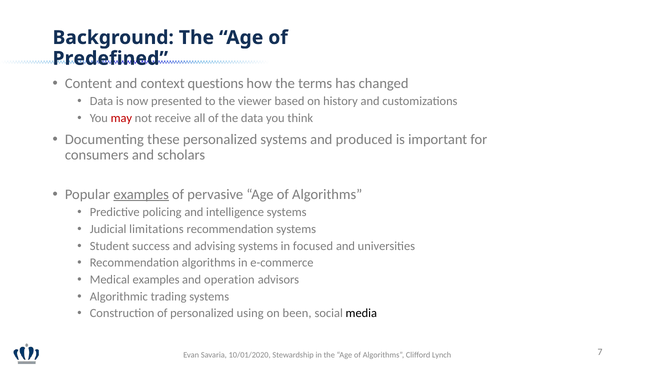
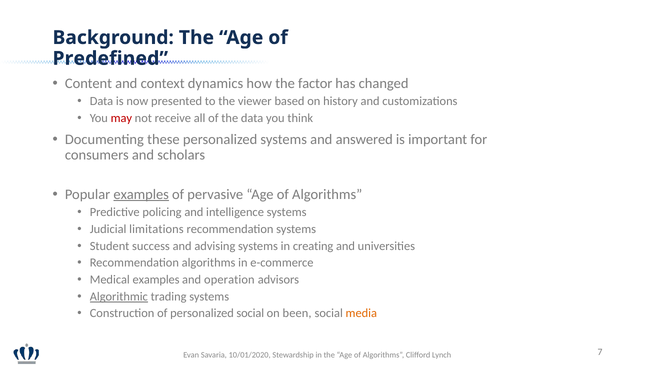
questions: questions -> dynamics (216, 83)
terms: terms -> factor (315, 83)
produced: produced -> answered (364, 140)
focused: focused -> creating (313, 246)
Algorithmic underline: none -> present (119, 297)
personalized using: using -> social (250, 314)
media colour: black -> orange (361, 314)
